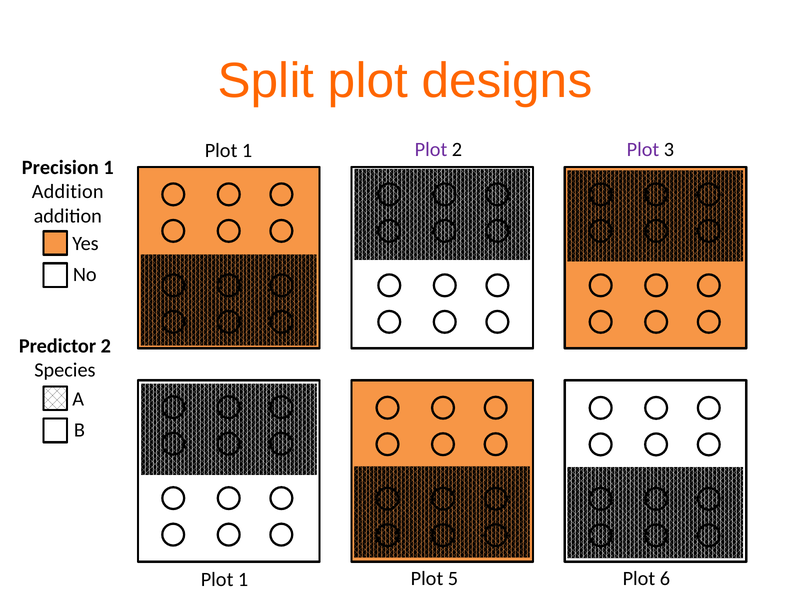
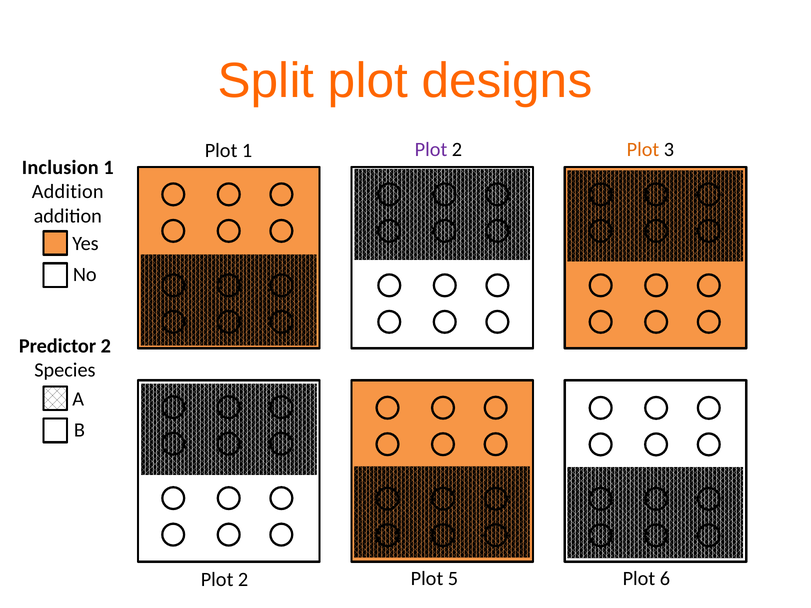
Plot colour: purple -> orange (643, 150)
Precision: Precision -> Inclusion (60, 168)
1: 1 -> 2 (243, 580)
